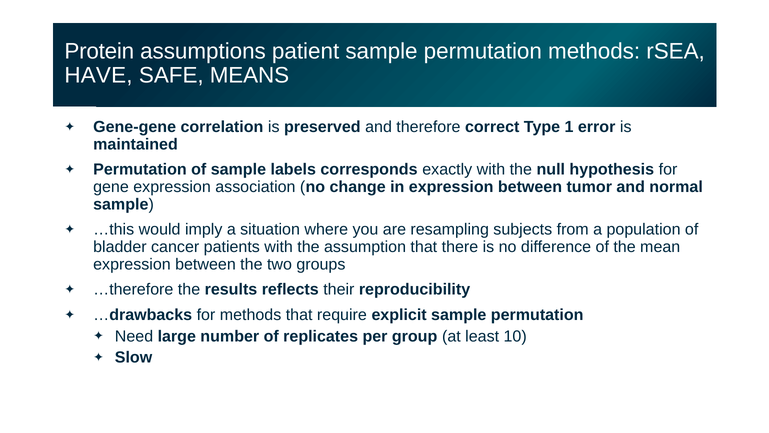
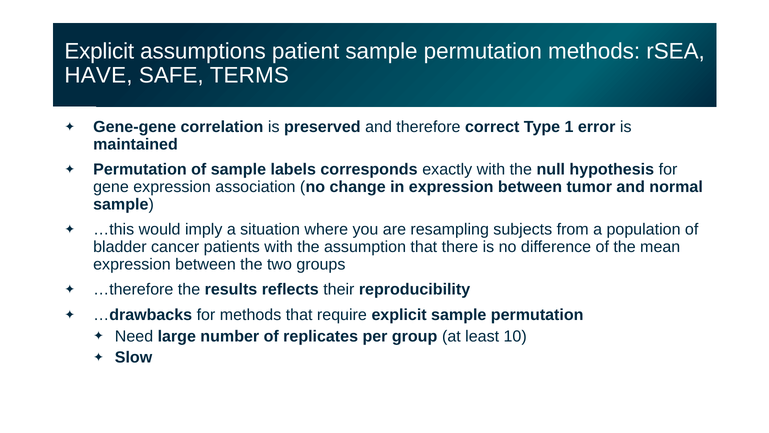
Protein: Protein -> Explicit (99, 51)
MEANS: MEANS -> TERMS (249, 75)
